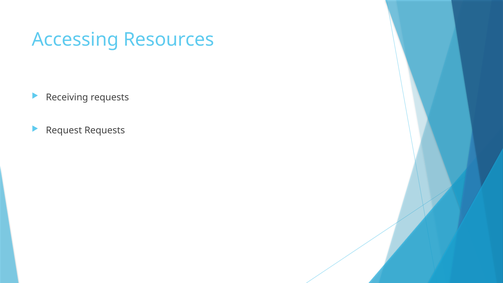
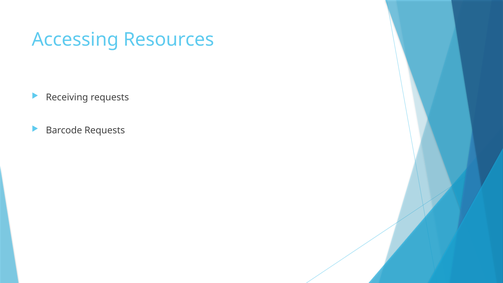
Request: Request -> Barcode (64, 130)
